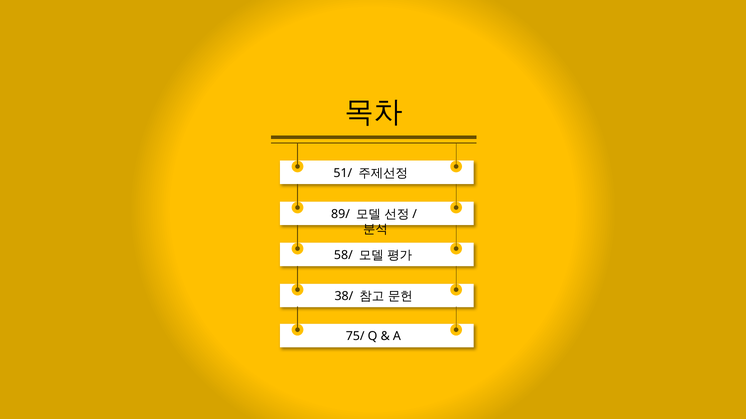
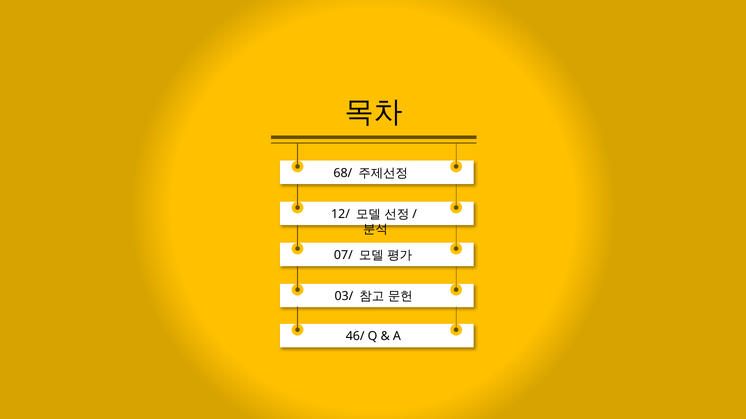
51/: 51/ -> 68/ (343, 173)
89/: 89/ -> 12/ (341, 215)
58/: 58/ -> 07/ (343, 256)
38/: 38/ -> 03/ (344, 297)
75/: 75/ -> 46/ (355, 337)
